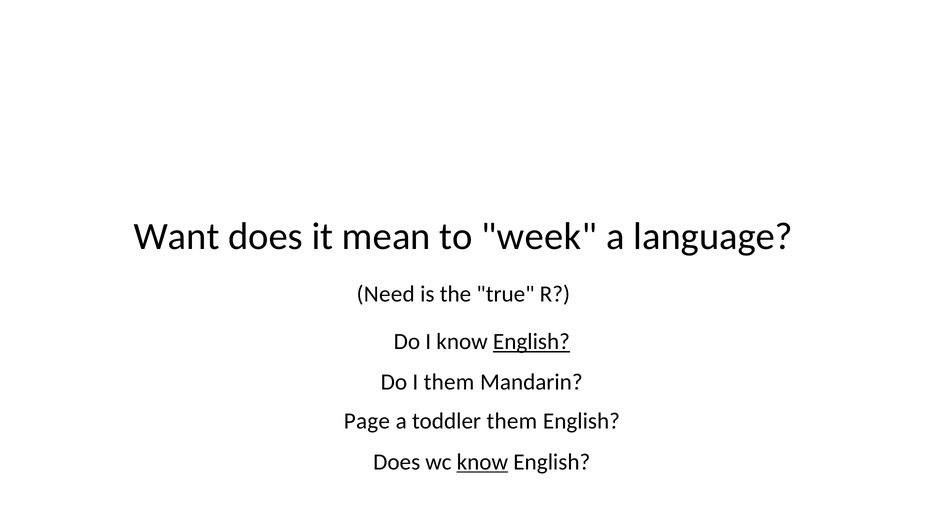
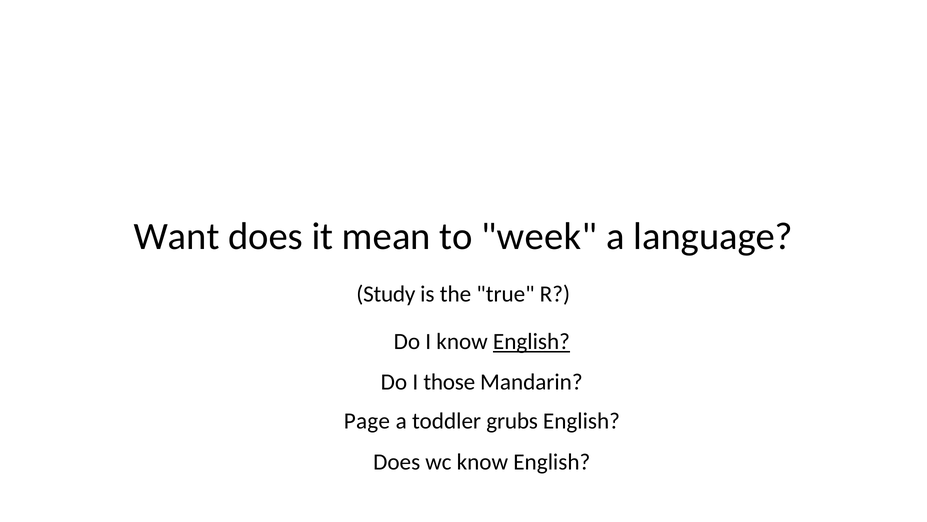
Need: Need -> Study (386, 294)
I them: them -> those (449, 382)
toddler them: them -> grubs (512, 421)
know underline: present -> none (482, 462)
